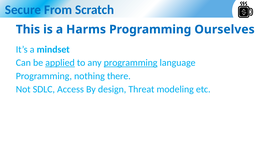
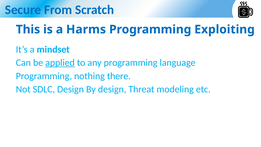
Ourselves: Ourselves -> Exploiting (225, 29)
programming underline: present -> none (131, 63)
SDLC Access: Access -> Design (71, 89)
